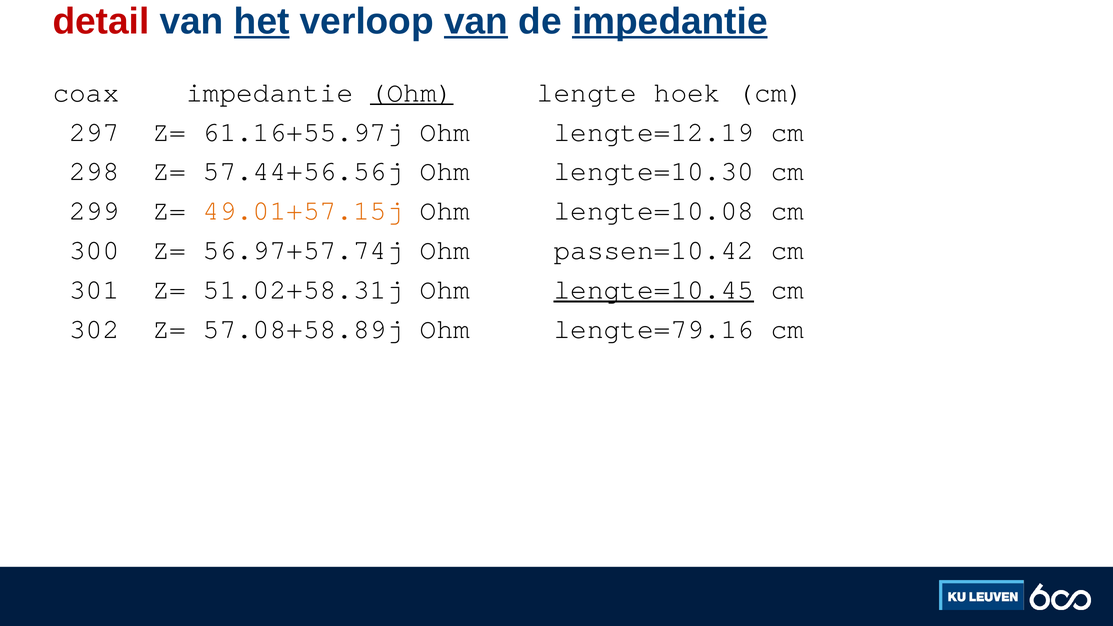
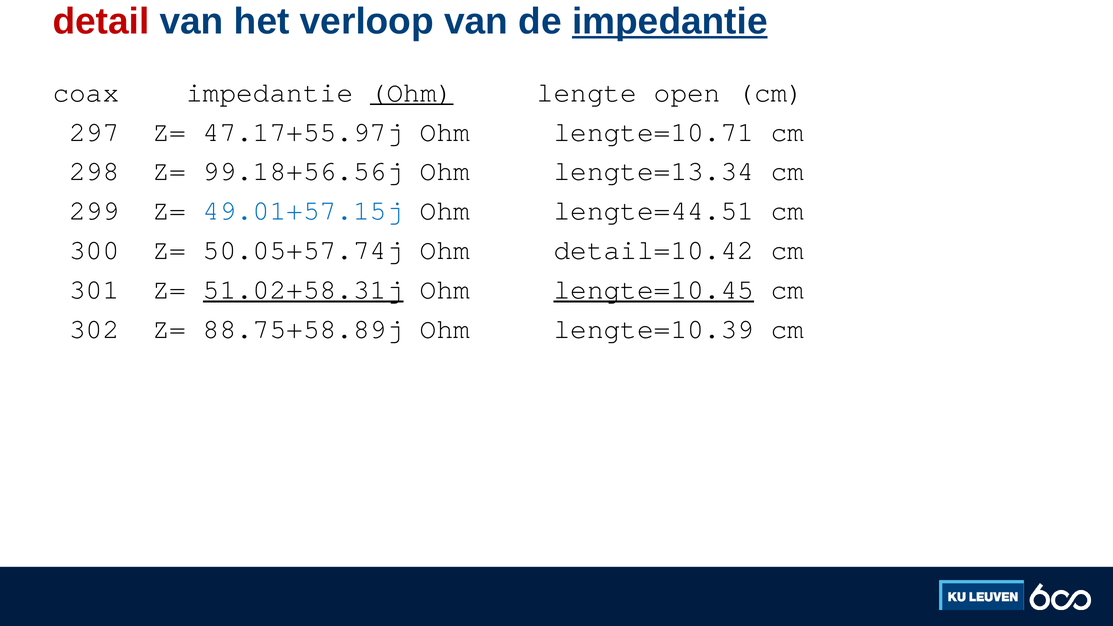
het underline: present -> none (262, 21)
van underline: present -> none (476, 21)
hoek: hoek -> open (687, 92)
61.16+55.97j: 61.16+55.97j -> 47.17+55.97j (303, 132)
lengte=12.19: lengte=12.19 -> lengte=10.71 (654, 132)
57.44+56.56j: 57.44+56.56j -> 99.18+56.56j (303, 171)
lengte=10.30: lengte=10.30 -> lengte=13.34 (654, 171)
49.01+57.15j colour: orange -> blue (303, 211)
lengte=10.08: lengte=10.08 -> lengte=44.51 (654, 211)
56.97+57.74j: 56.97+57.74j -> 50.05+57.74j (303, 250)
passen=10.42: passen=10.42 -> detail=10.42 (654, 250)
51.02+58.31j underline: none -> present (303, 290)
57.08+58.89j: 57.08+58.89j -> 88.75+58.89j (303, 329)
lengte=79.16: lengte=79.16 -> lengte=10.39 (654, 329)
